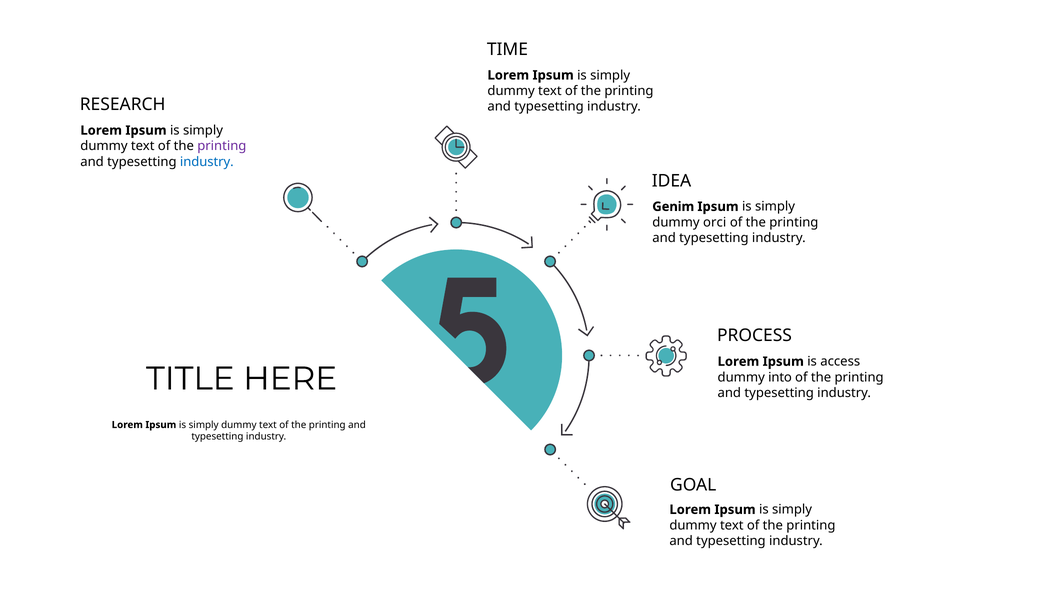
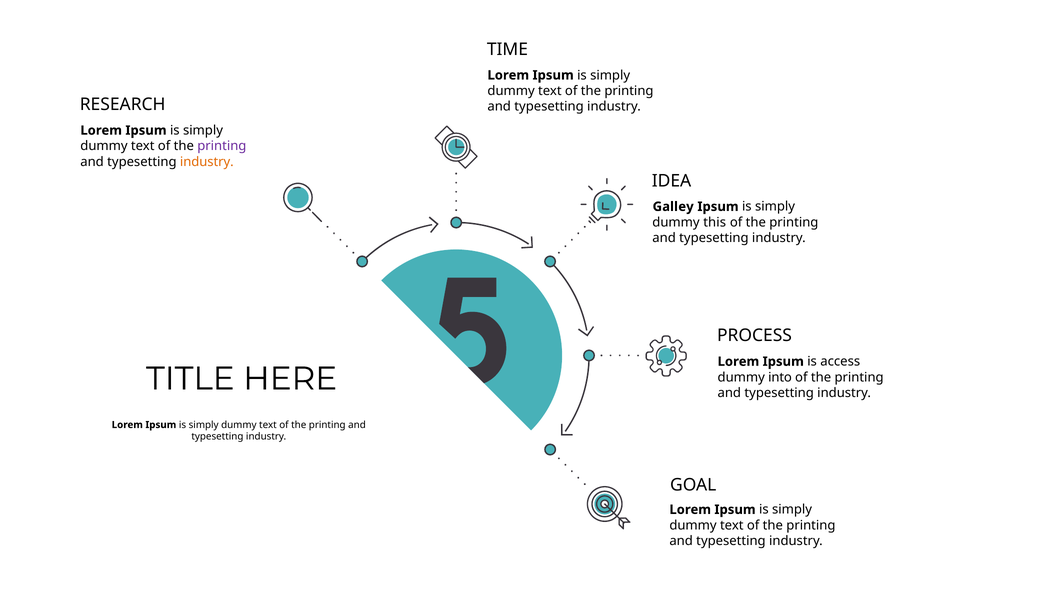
industry colour: blue -> orange (207, 162)
Genim: Genim -> Galley (673, 207)
orci: orci -> this (715, 222)
